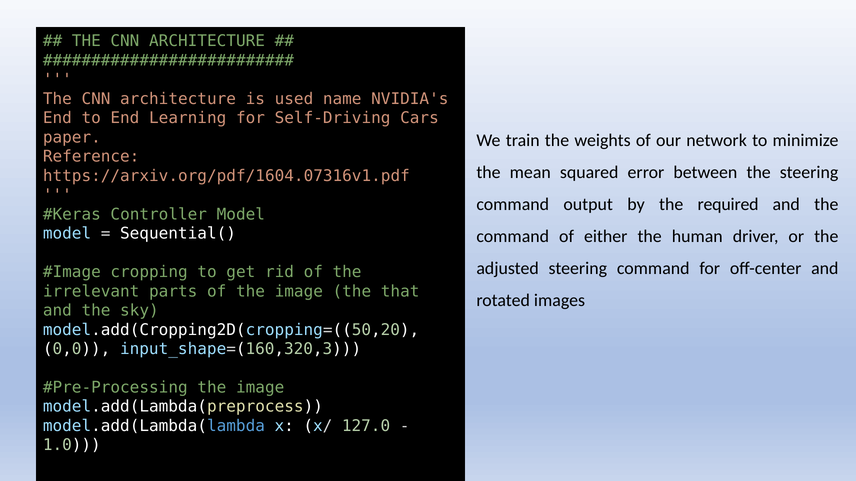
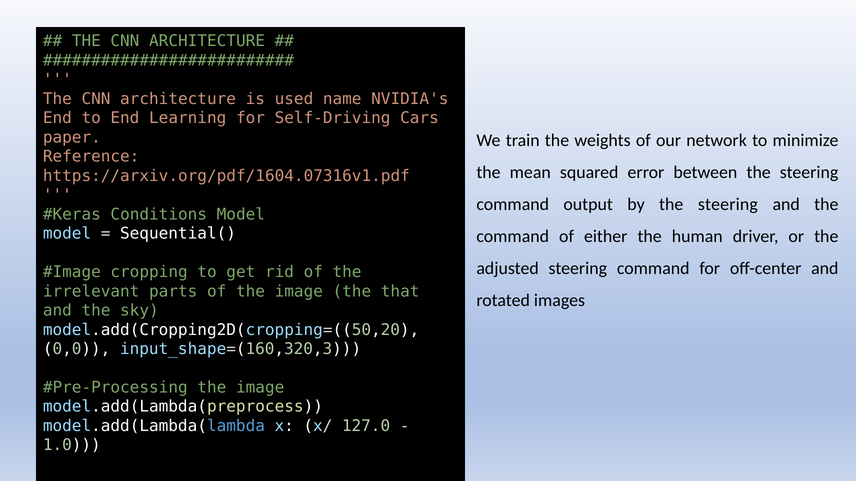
by the required: required -> steering (728, 205)
Controller: Controller -> Conditions (159, 214)
